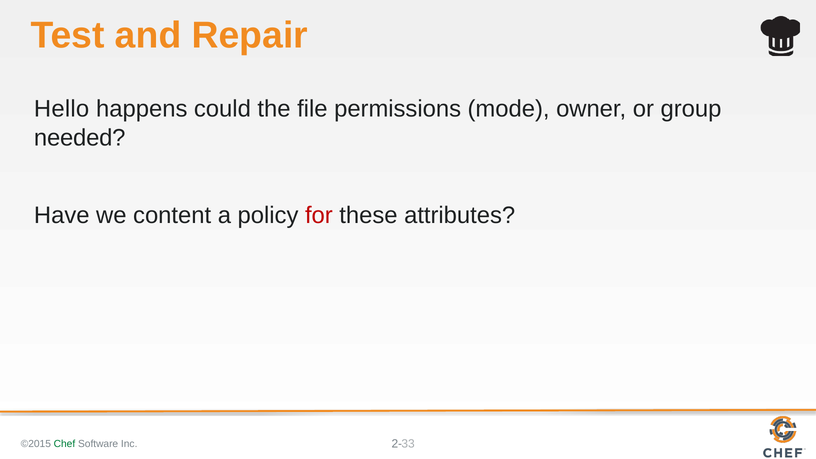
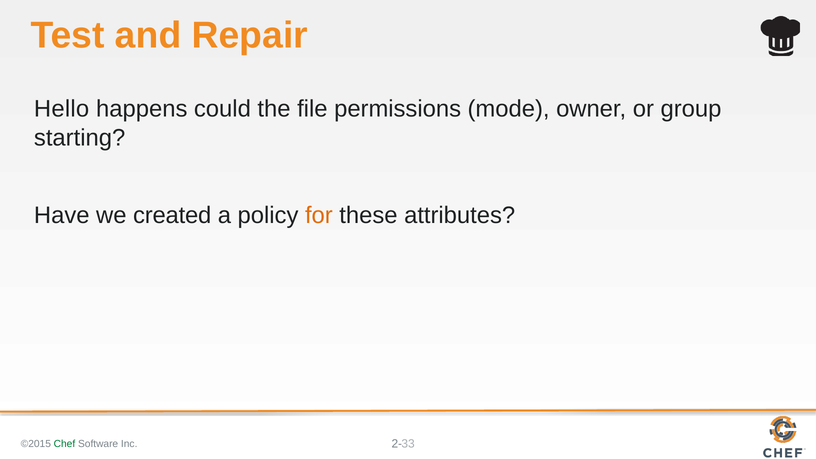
needed: needed -> starting (80, 138)
content: content -> created (172, 215)
for colour: red -> orange (319, 215)
